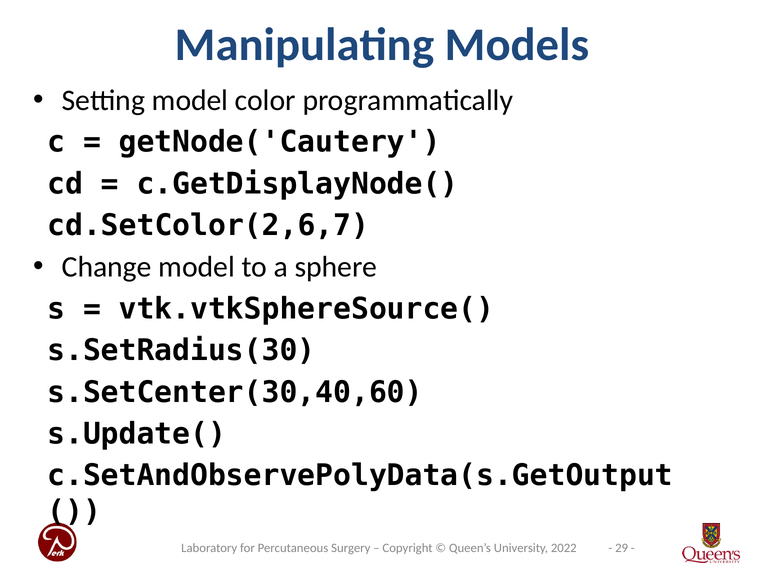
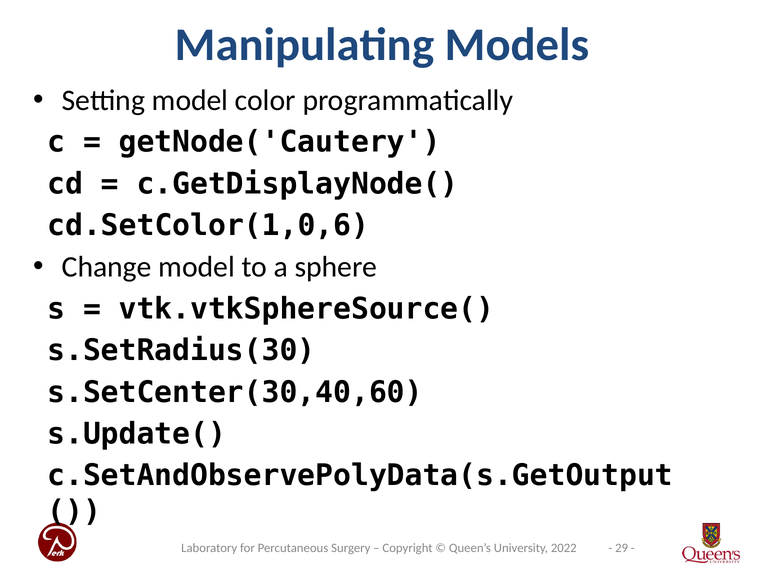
cd.SetColor(2,6,7: cd.SetColor(2,6,7 -> cd.SetColor(1,0,6 (208, 225)
